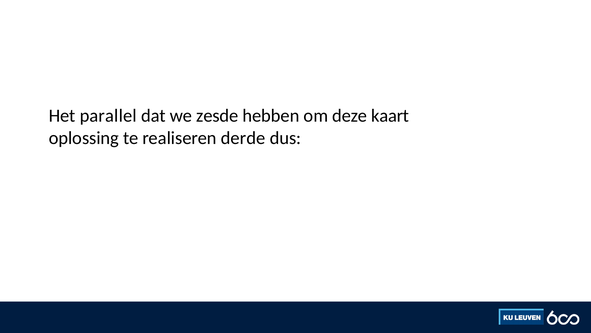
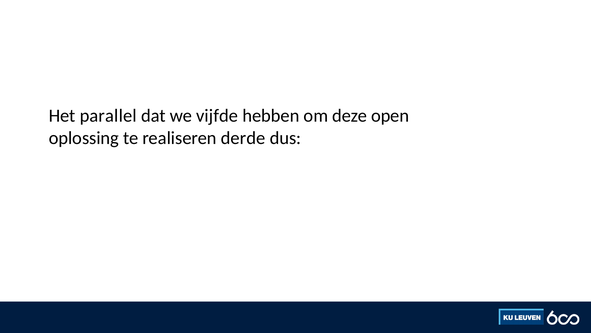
zesde: zesde -> vijfde (217, 116)
kaart: kaart -> open (390, 116)
